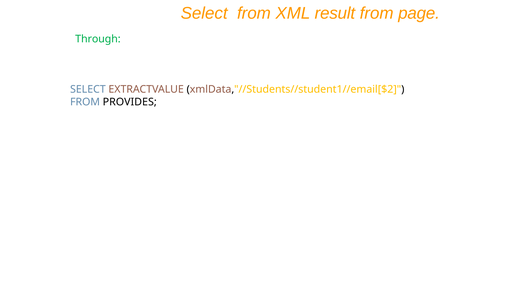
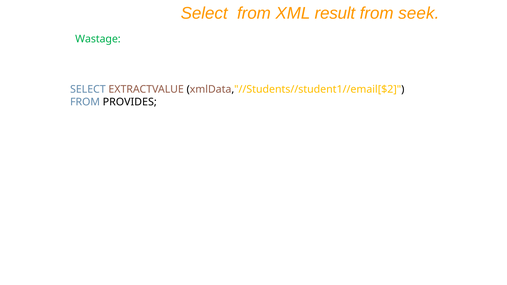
page: page -> seek (419, 13)
Through: Through -> Wastage (98, 39)
